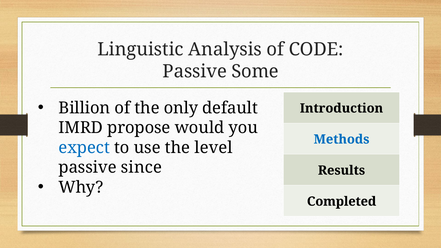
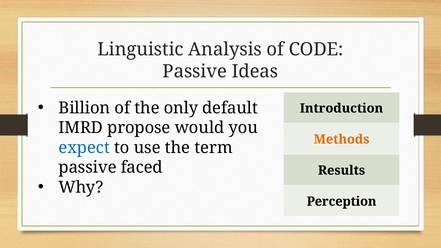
Some: Some -> Ideas (255, 72)
Methods colour: blue -> orange (342, 139)
level: level -> term (214, 148)
since: since -> faced (142, 168)
Completed: Completed -> Perception (342, 202)
